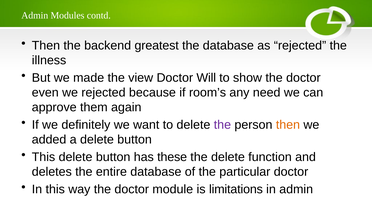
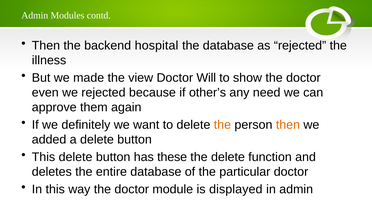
greatest: greatest -> hospital (157, 46)
room’s: room’s -> other’s (208, 93)
the colour: purple -> orange (222, 125)
limitations: limitations -> displayed (236, 189)
